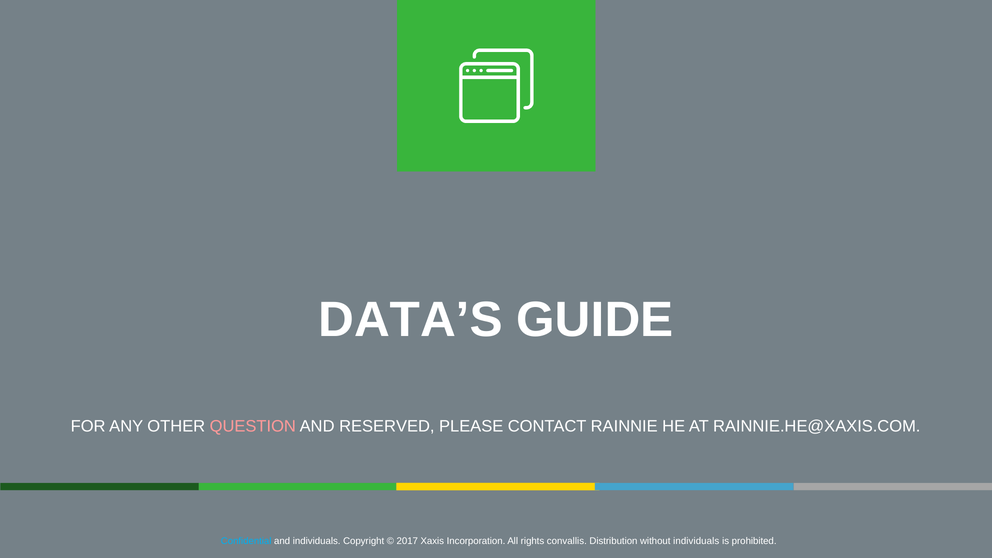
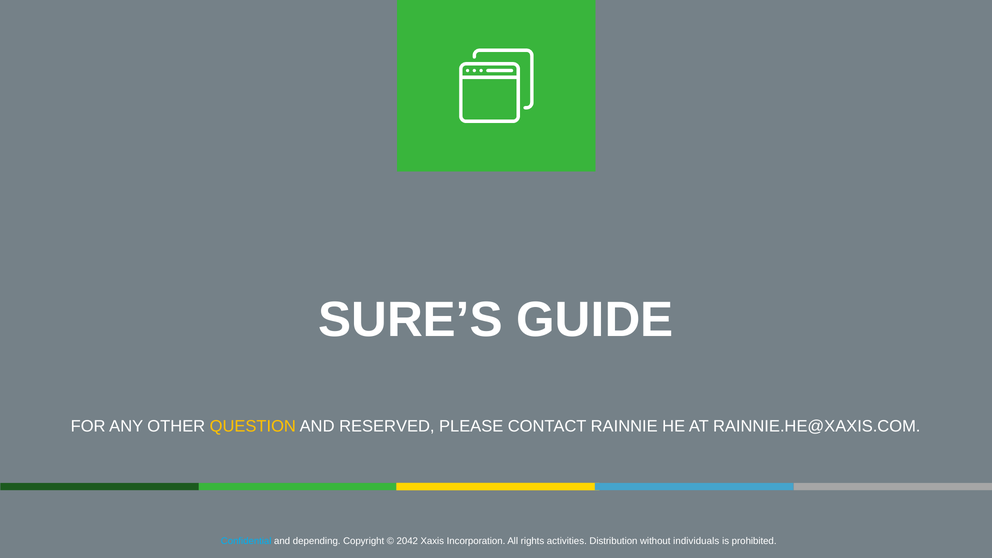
DATA’S: DATA’S -> SURE’S (410, 320)
QUESTION colour: pink -> yellow (253, 426)
and individuals: individuals -> depending (317, 541)
2017: 2017 -> 2042 (407, 541)
convallis: convallis -> activities (567, 541)
